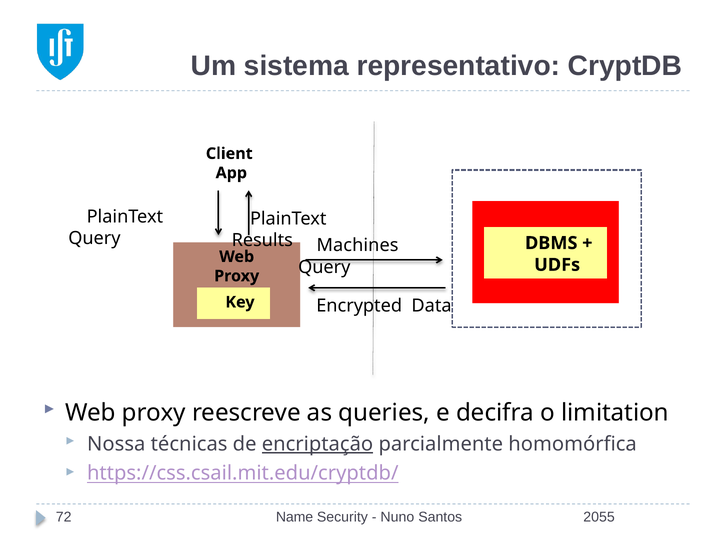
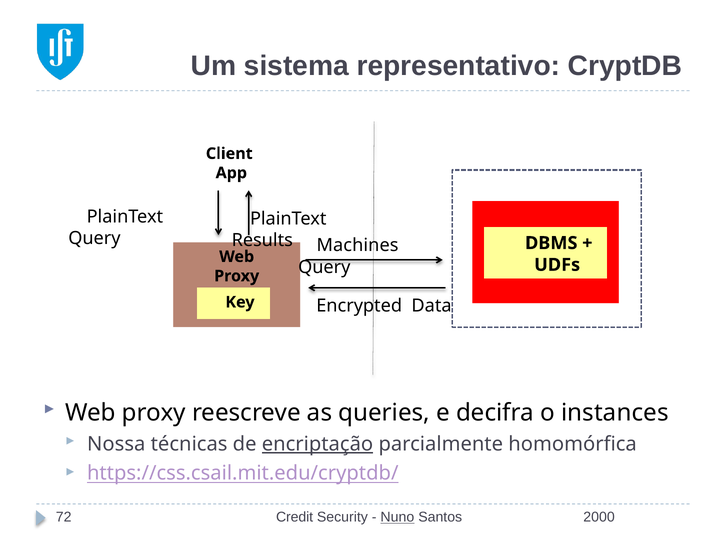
limitation: limitation -> instances (615, 413)
Name: Name -> Credit (295, 518)
Nuno underline: none -> present (397, 518)
2055: 2055 -> 2000 (599, 518)
